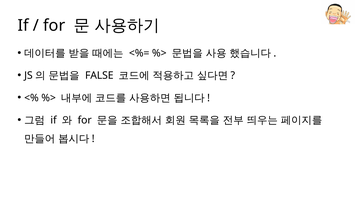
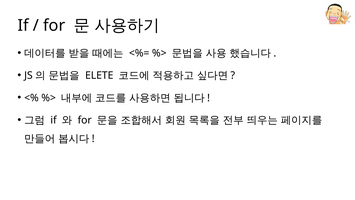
FALSE: FALSE -> ELETE (99, 75)
